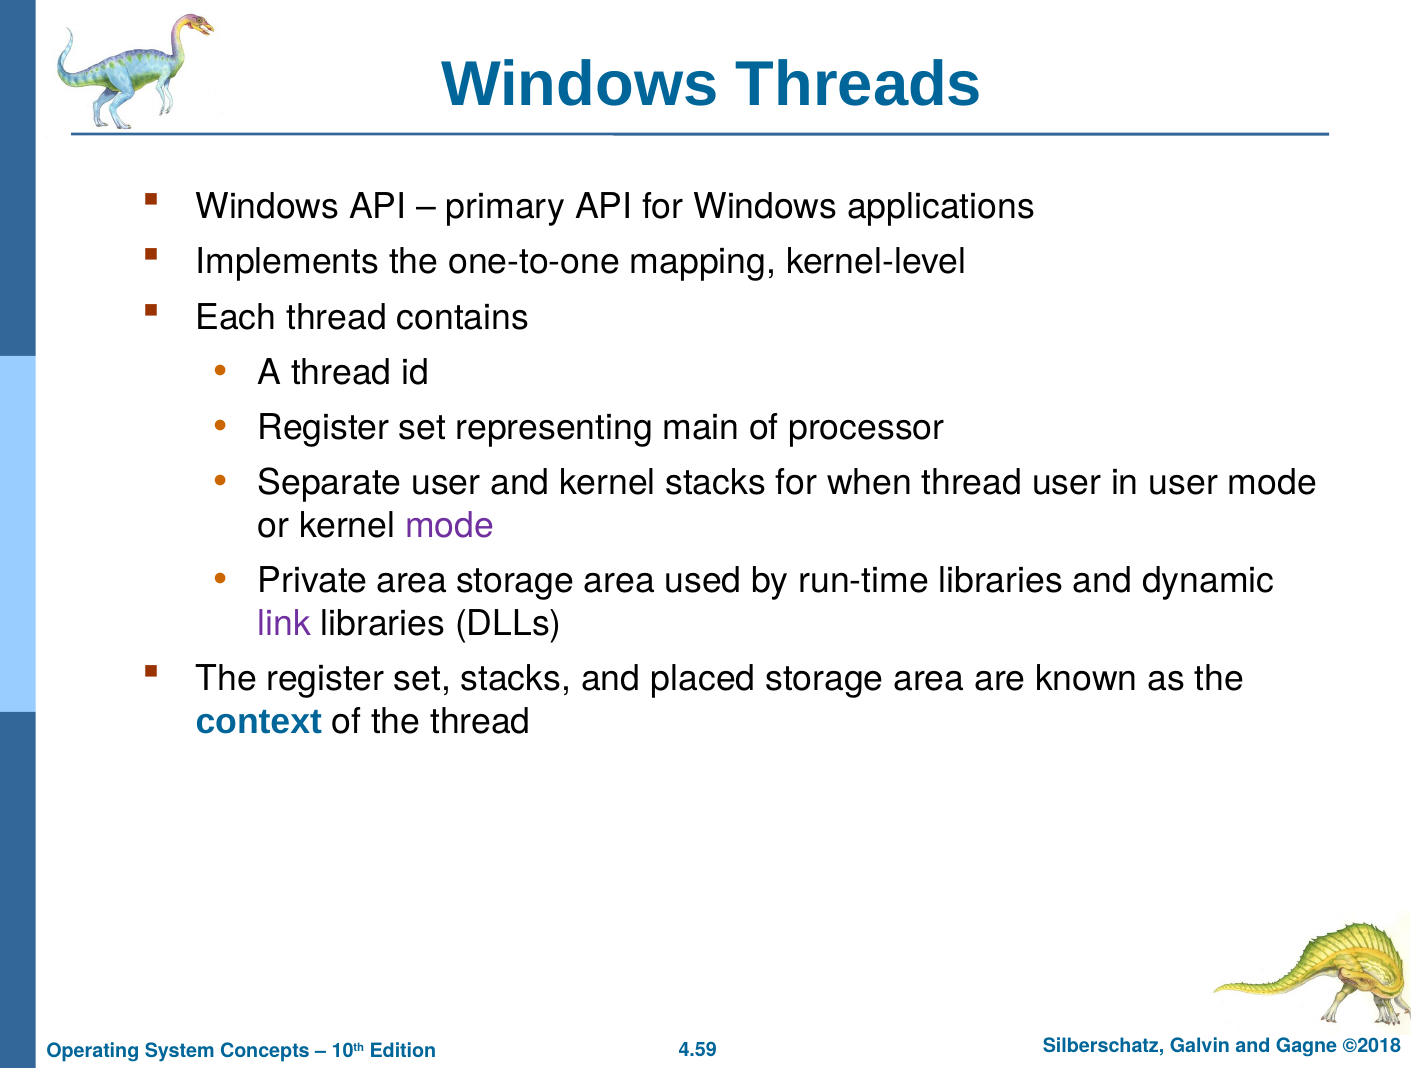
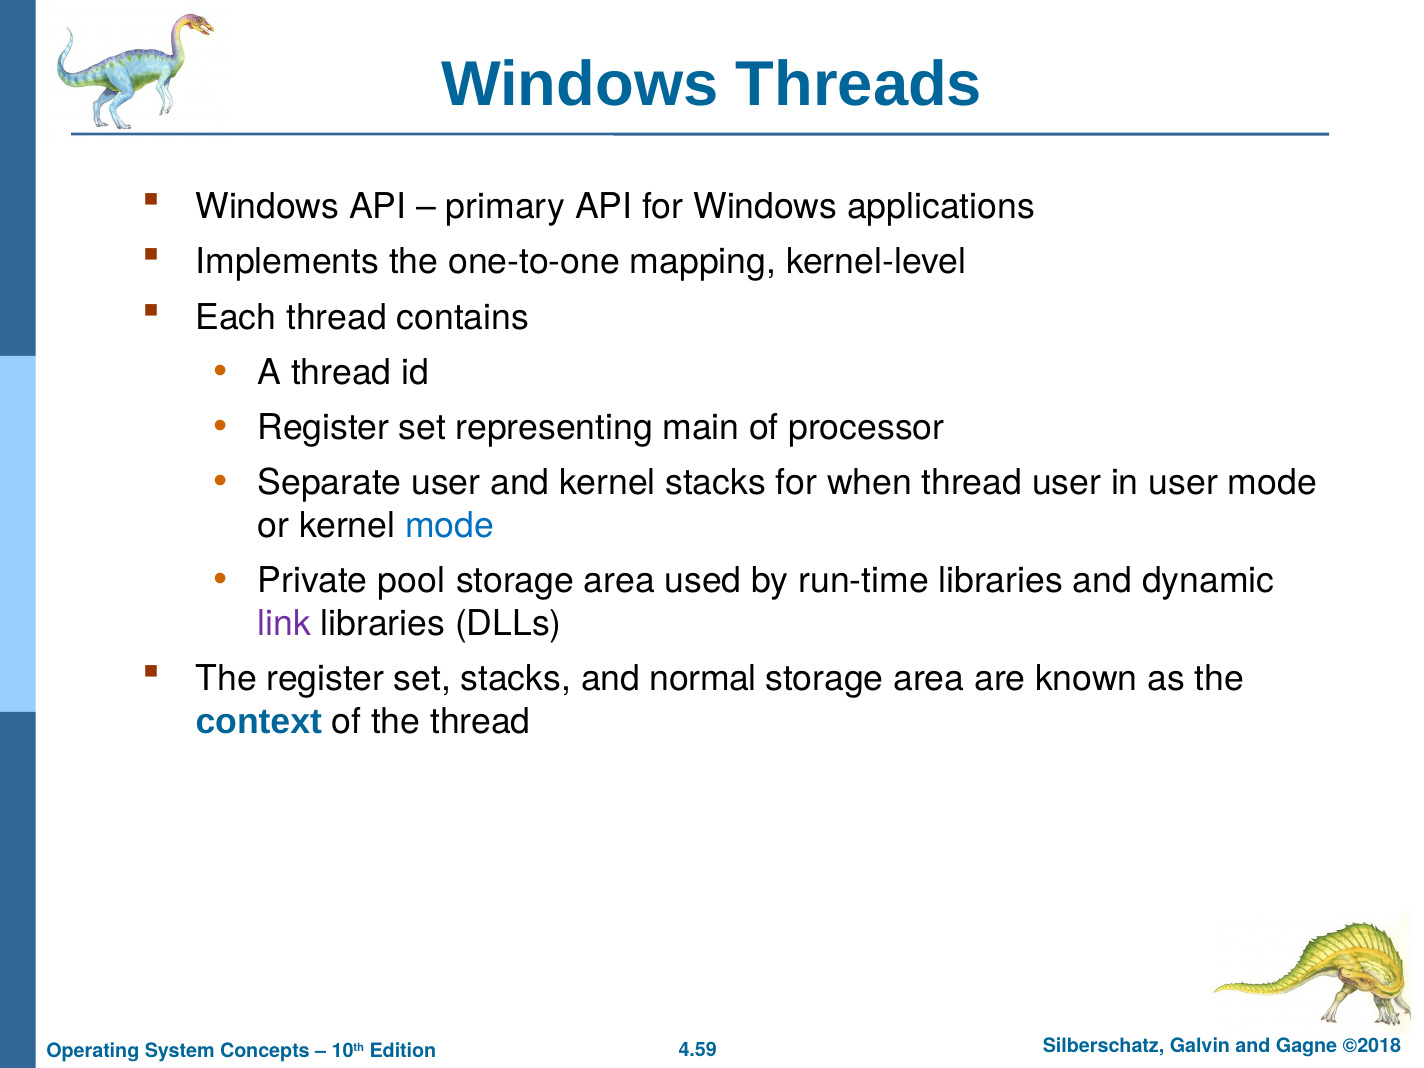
mode colour: purple -> blue (450, 526)
Private area: area -> pool (411, 581)
placed: placed -> normal (703, 679)
